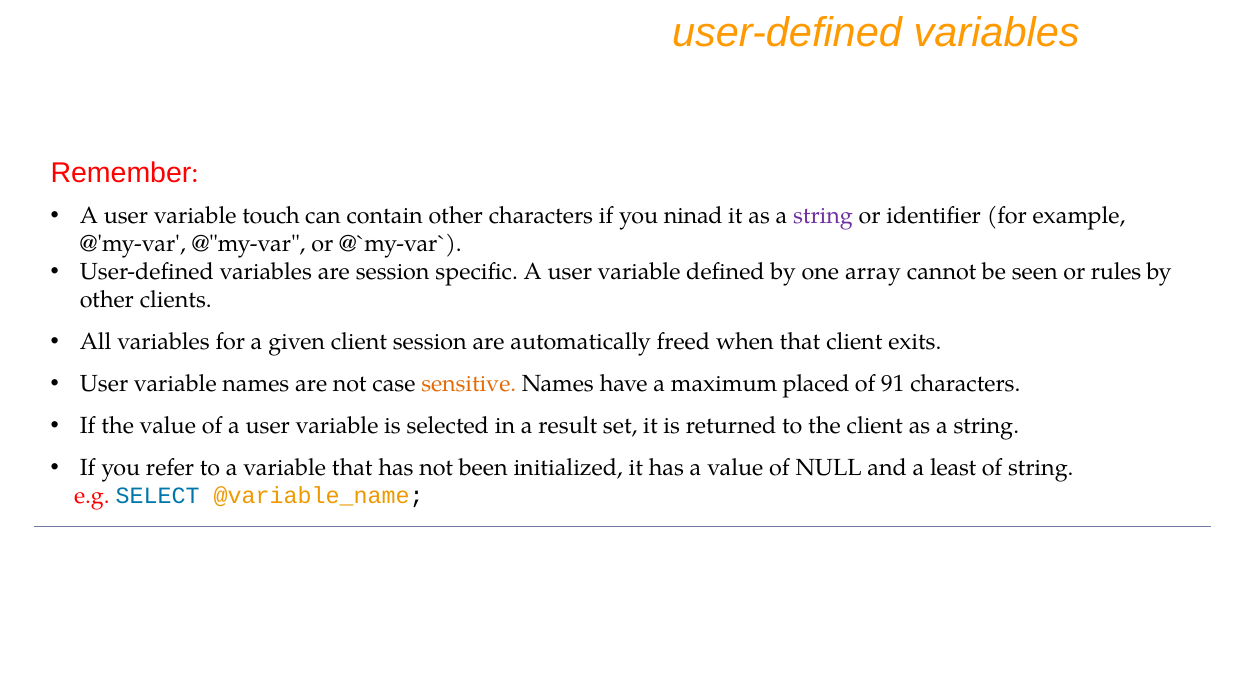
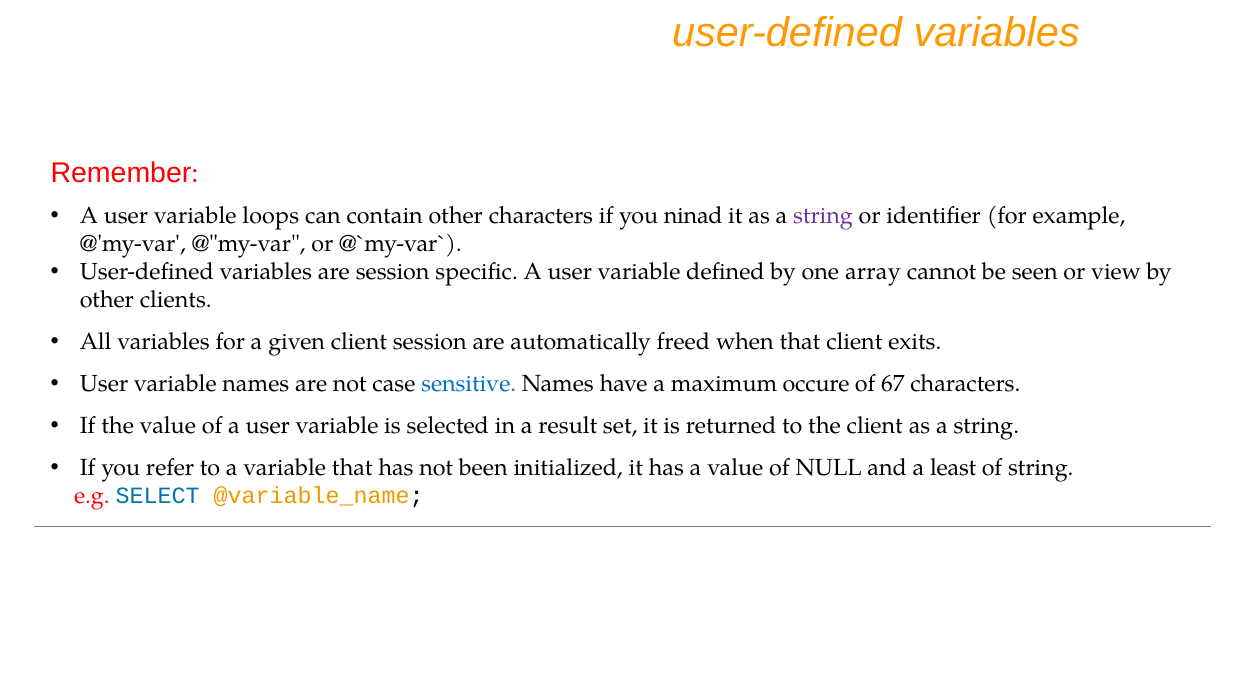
touch: touch -> loops (271, 216)
rules: rules -> view (1116, 272)
sensitive colour: orange -> blue (469, 384)
placed: placed -> occure (816, 384)
91: 91 -> 67 (893, 384)
